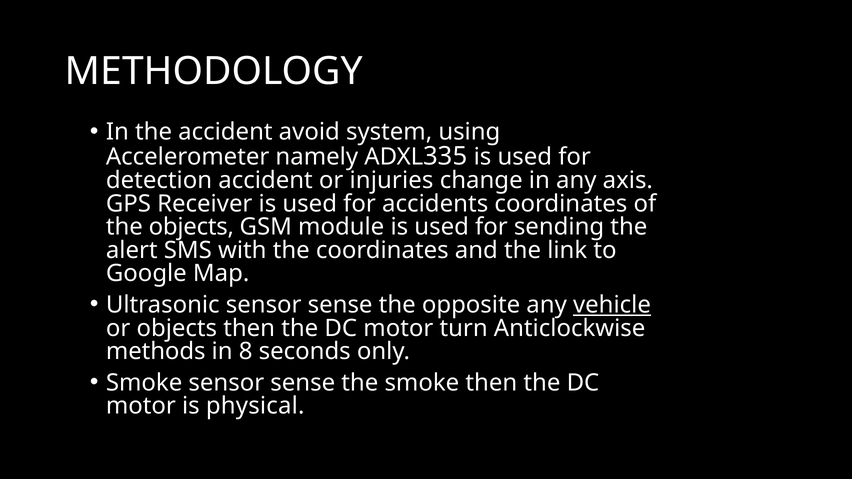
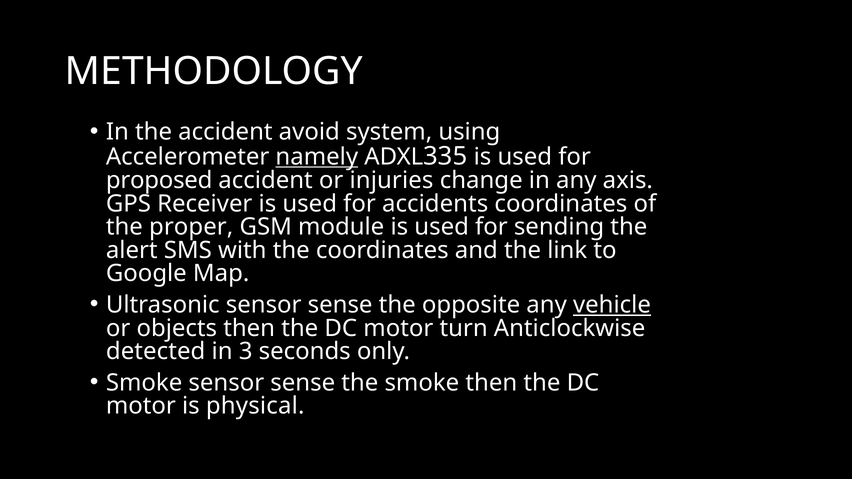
namely underline: none -> present (317, 157)
detection: detection -> proposed (159, 180)
the objects: objects -> proper (191, 227)
methods: methods -> detected (156, 352)
8: 8 -> 3 (246, 352)
